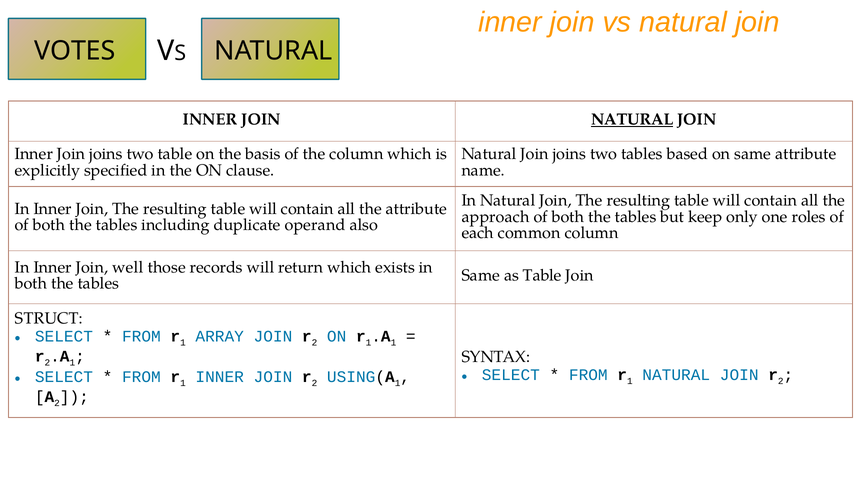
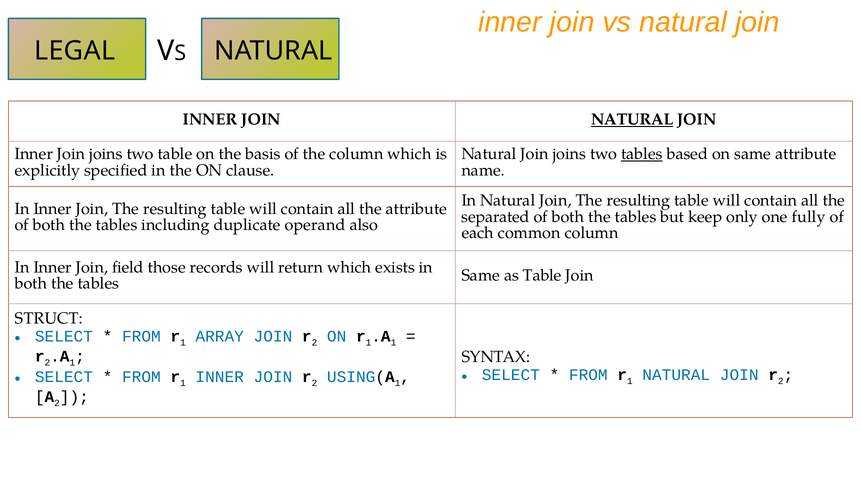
VOTES: VOTES -> LEGAL (75, 51)
tables underline: none -> present (642, 154)
approach: approach -> separated (496, 217)
roles: roles -> fully (809, 217)
well: well -> field (128, 268)
